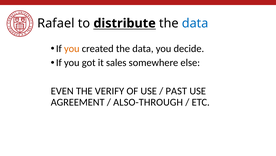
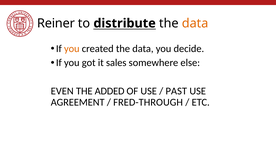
Rafael: Rafael -> Reiner (56, 23)
data colour: blue -> orange (195, 23)
VERIFY: VERIFY -> ADDED (110, 91)
ALSO-THROUGH: ALSO-THROUGH -> FRED-THROUGH (148, 102)
